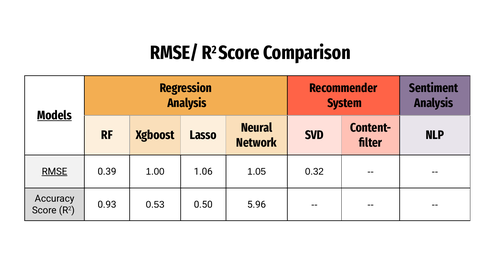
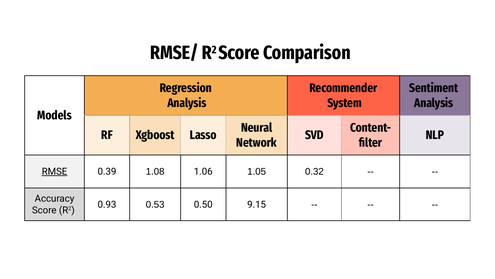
Models underline: present -> none (55, 115)
1.00: 1.00 -> 1.08 (155, 171)
5.96: 5.96 -> 9.15 (257, 204)
